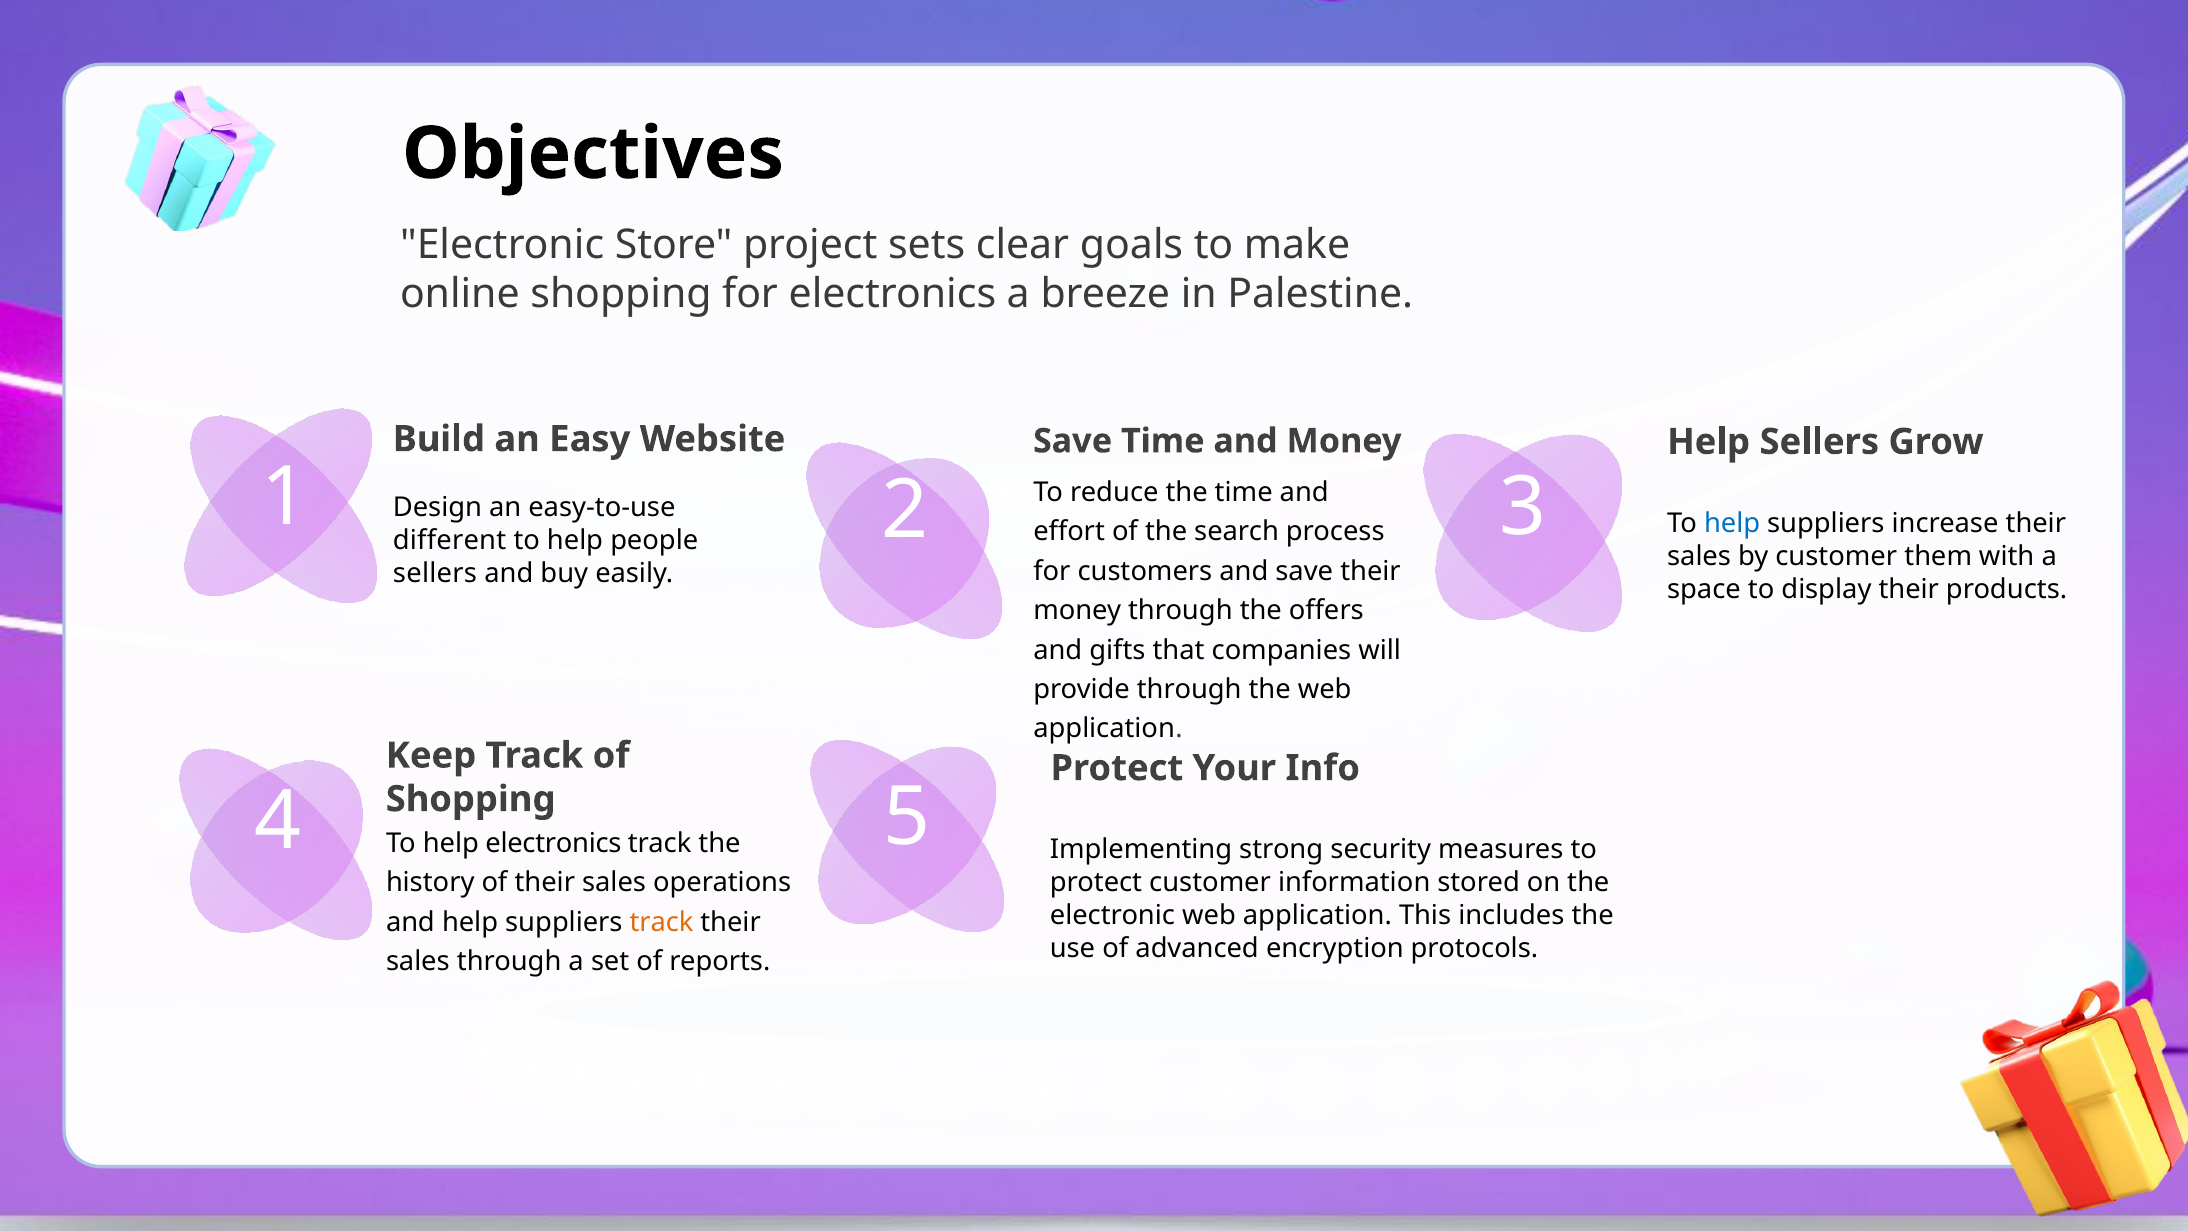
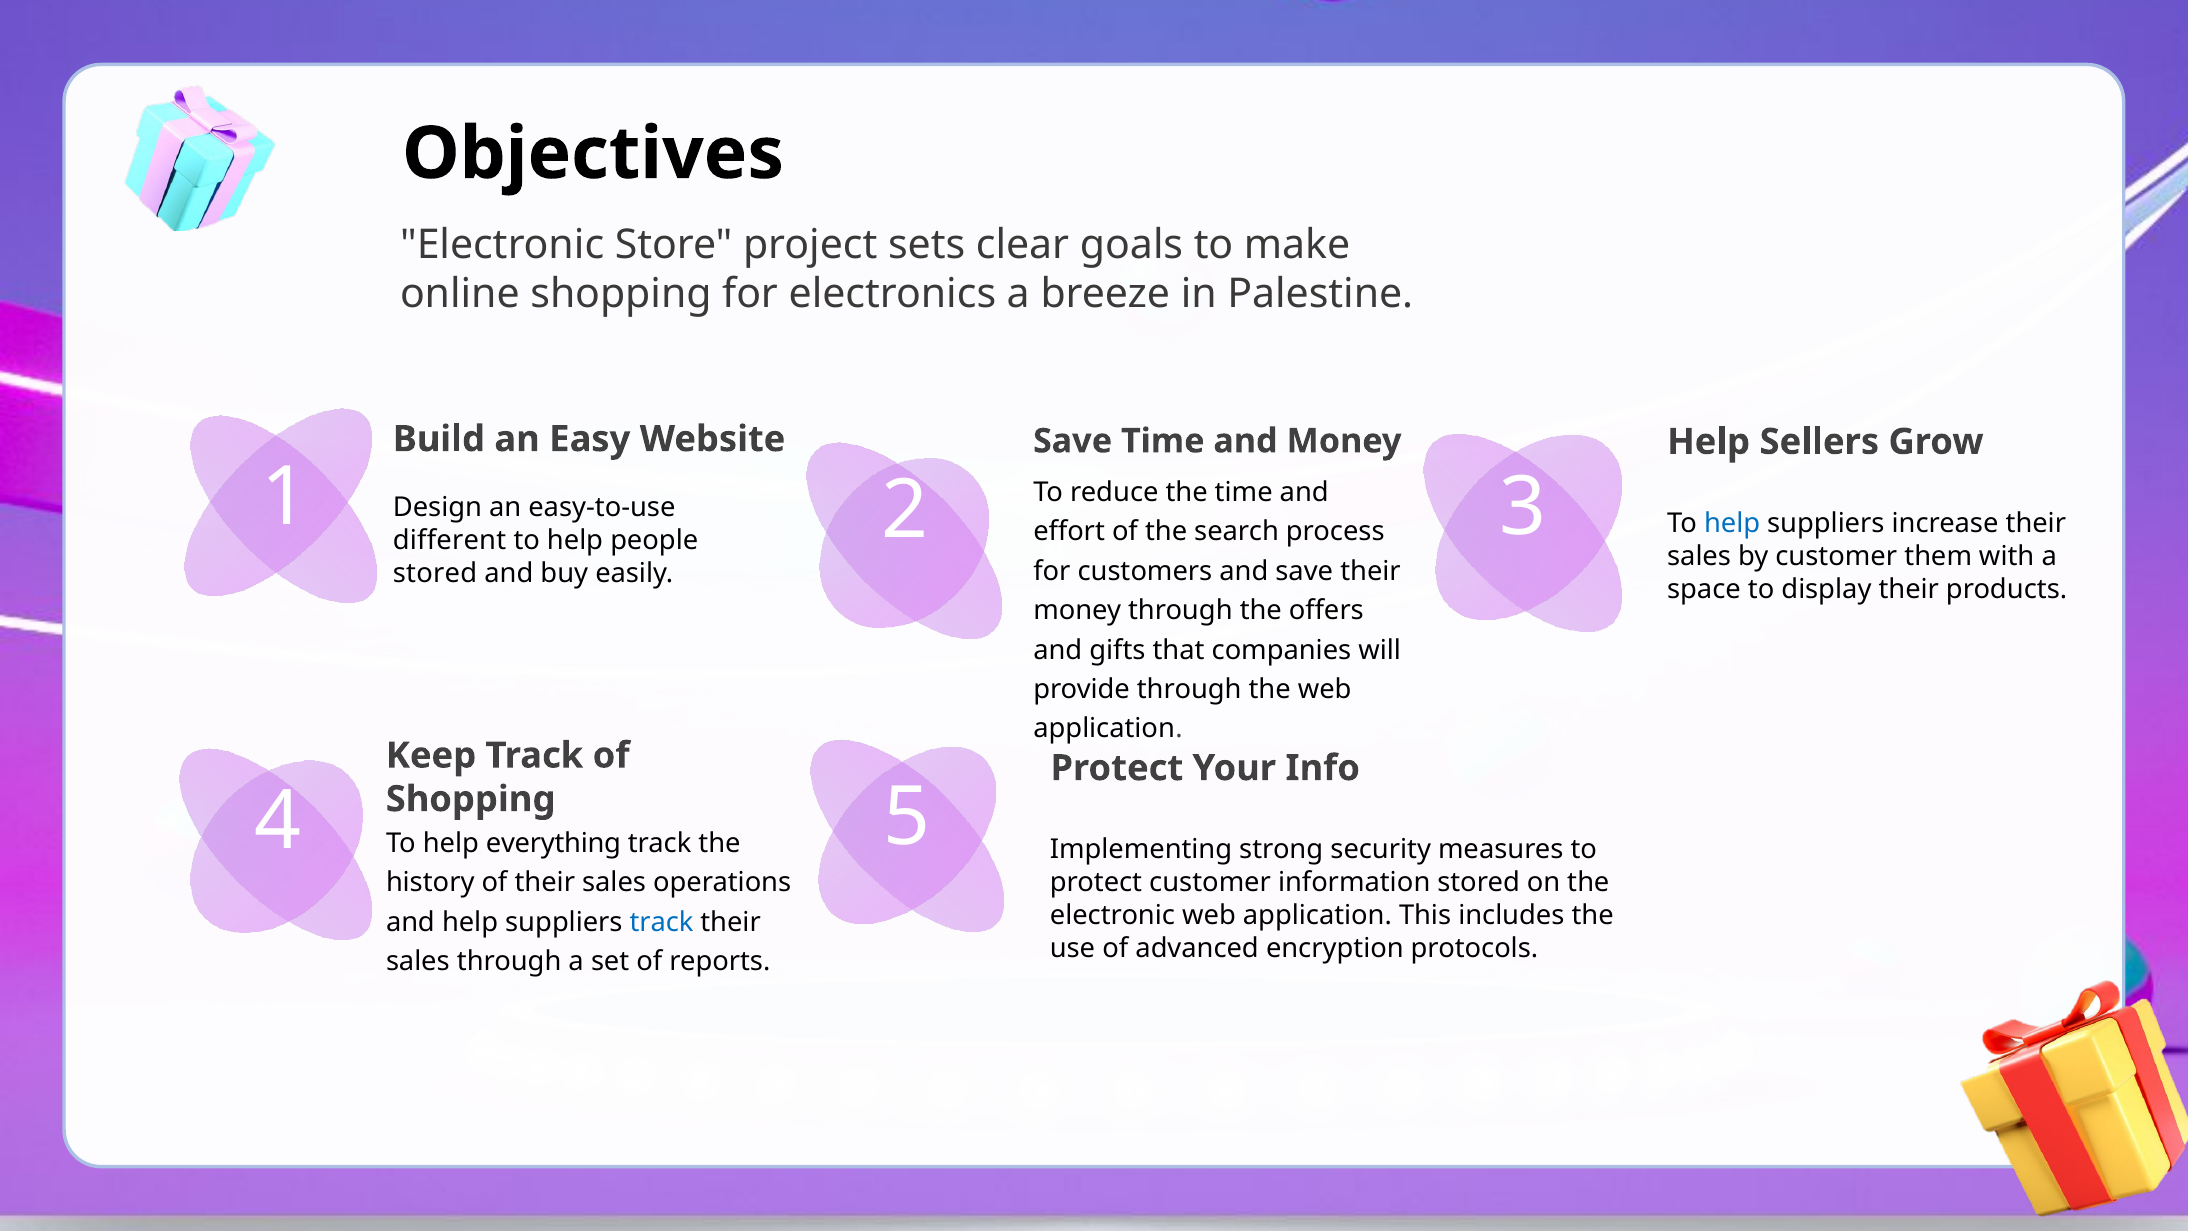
sellers: sellers -> stored (435, 573)
help electronics: electronics -> everything (553, 843)
track colour: orange -> blue (662, 922)
